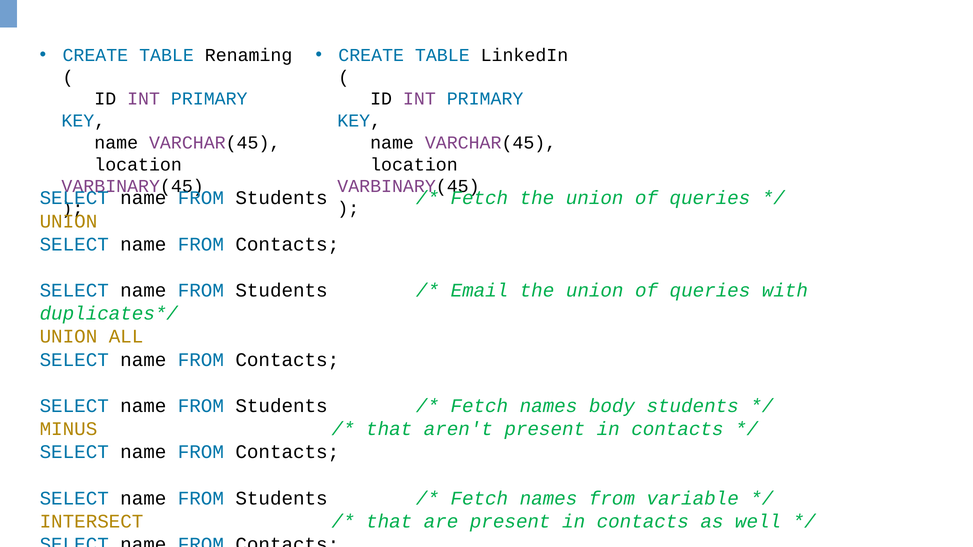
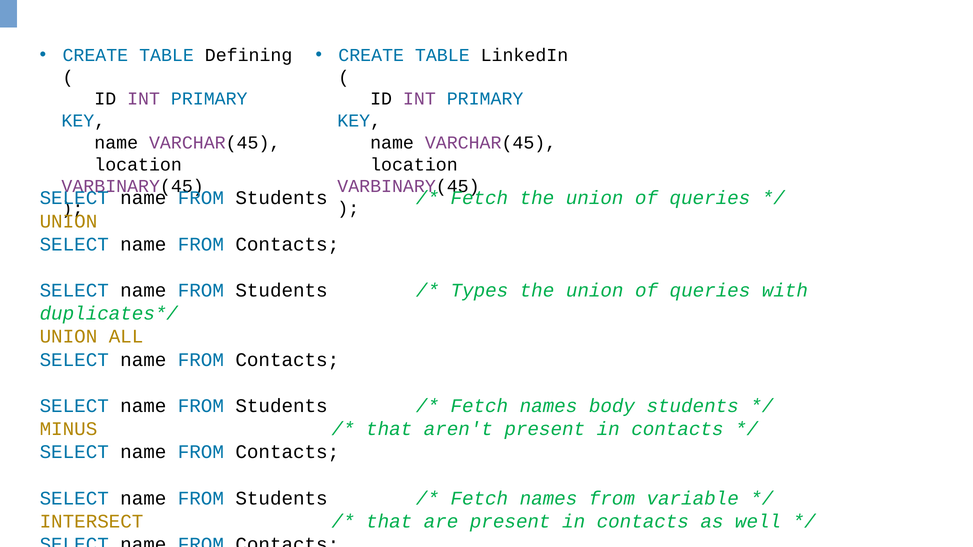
Renaming: Renaming -> Defining (249, 55)
Email: Email -> Types (479, 291)
